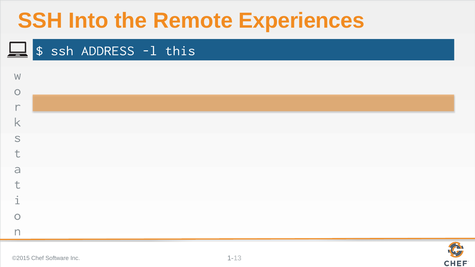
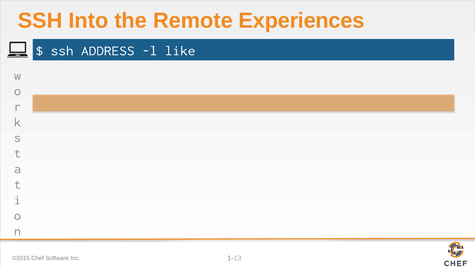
this: this -> like (180, 51)
